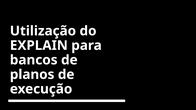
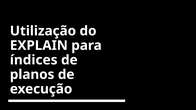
bancos: bancos -> índices (34, 60)
